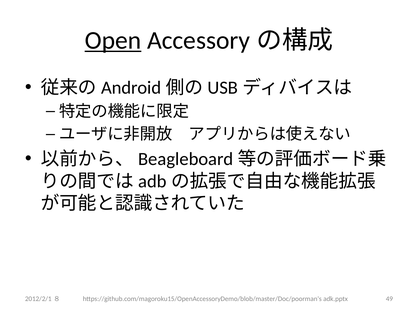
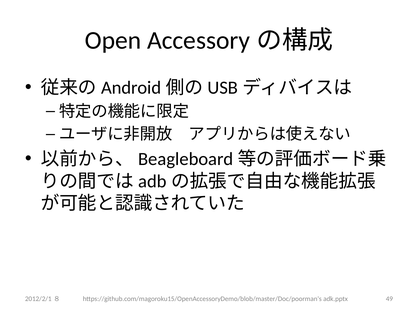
Open underline: present -> none (113, 40)
